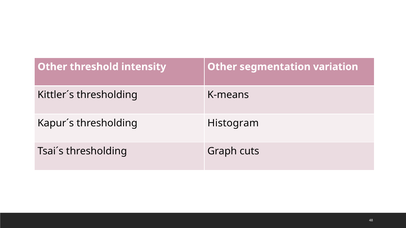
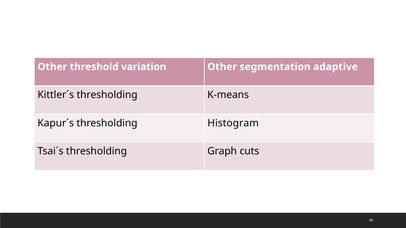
intensity: intensity -> variation (144, 67)
variation: variation -> adaptive (336, 67)
